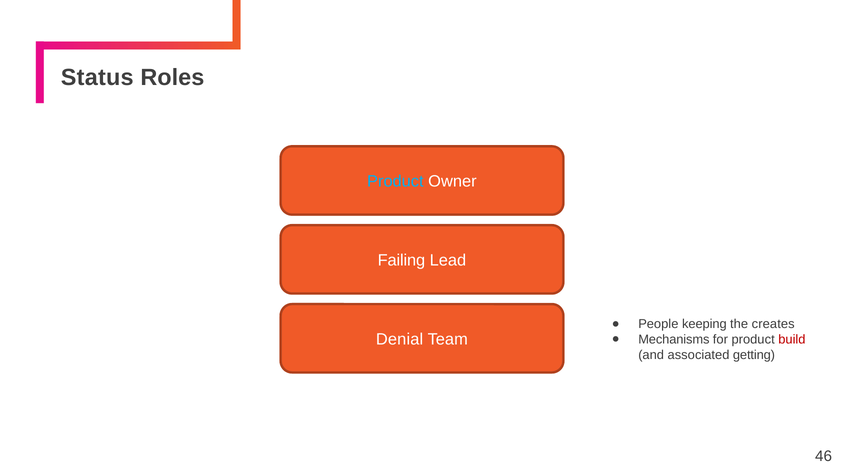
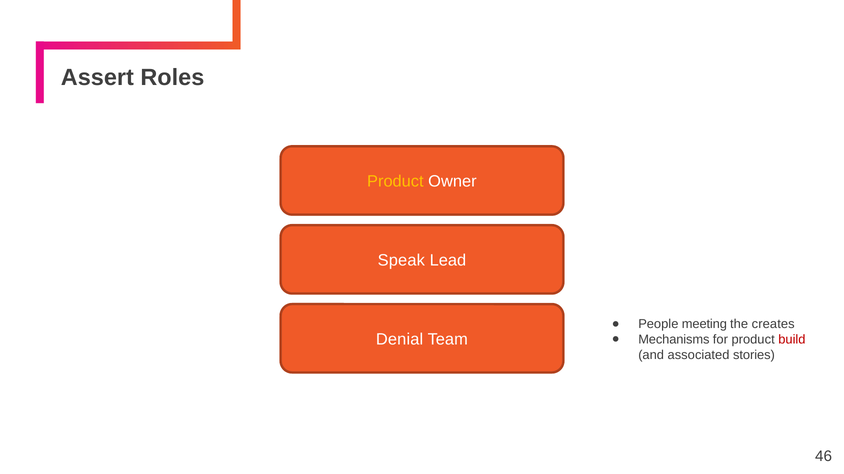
Status: Status -> Assert (97, 78)
Product colour: light blue -> yellow (395, 182)
Failing: Failing -> Speak (401, 261)
keeping: keeping -> meeting (704, 325)
getting: getting -> stories (754, 355)
